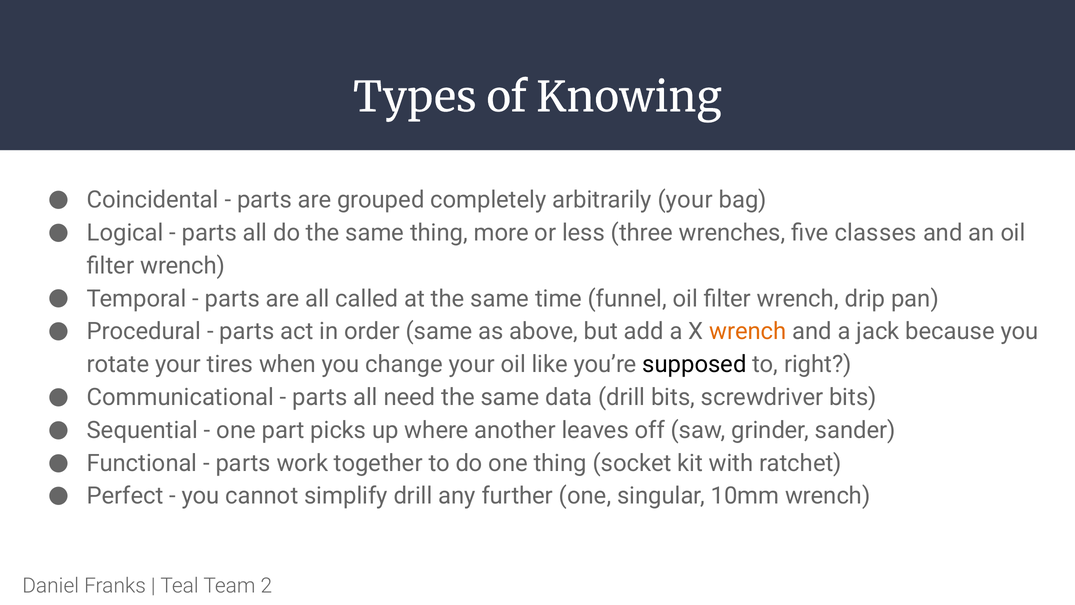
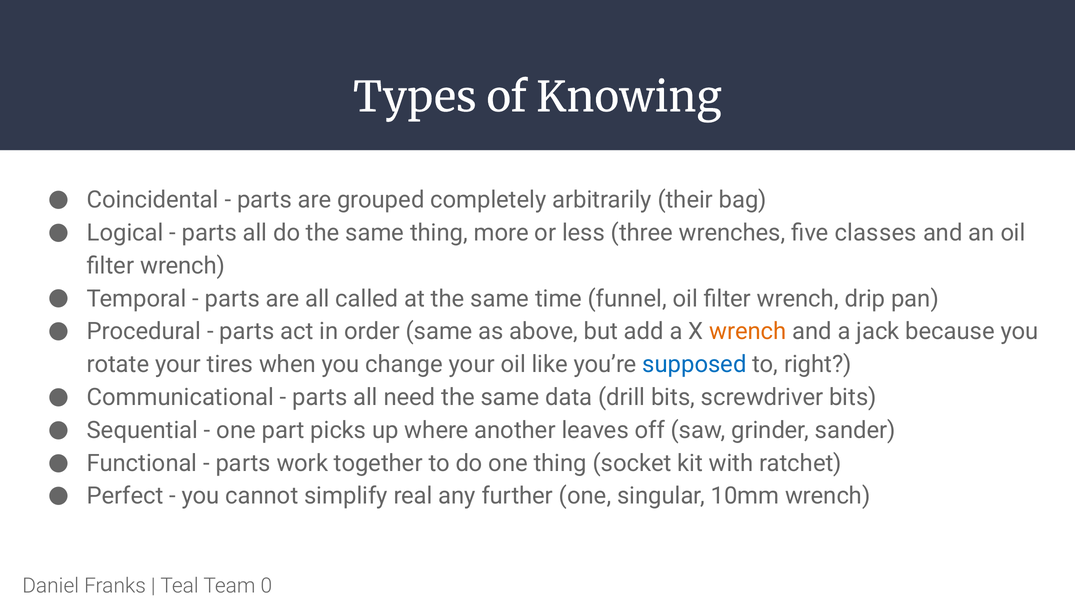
arbitrarily your: your -> their (685, 200)
supposed colour: black -> blue (694, 364)
simplify drill: drill -> real (413, 496)
2: 2 -> 0 (266, 585)
